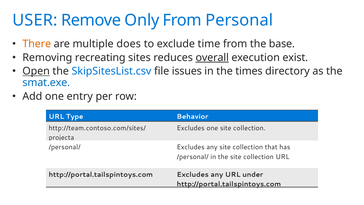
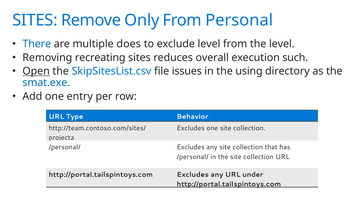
USER: USER -> SITES (35, 20)
There colour: orange -> blue (37, 44)
exclude time: time -> level (209, 44)
the base: base -> level (282, 44)
overall underline: present -> none (212, 58)
exist: exist -> such (295, 58)
times: times -> using (249, 71)
